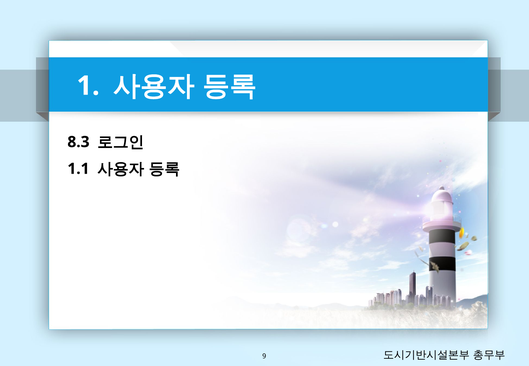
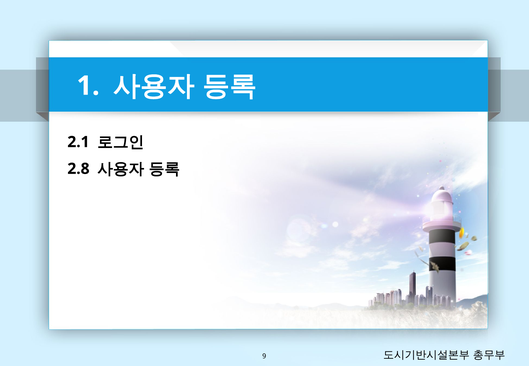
8.3: 8.3 -> 2.1 (78, 142)
1.1: 1.1 -> 2.8 (78, 169)
